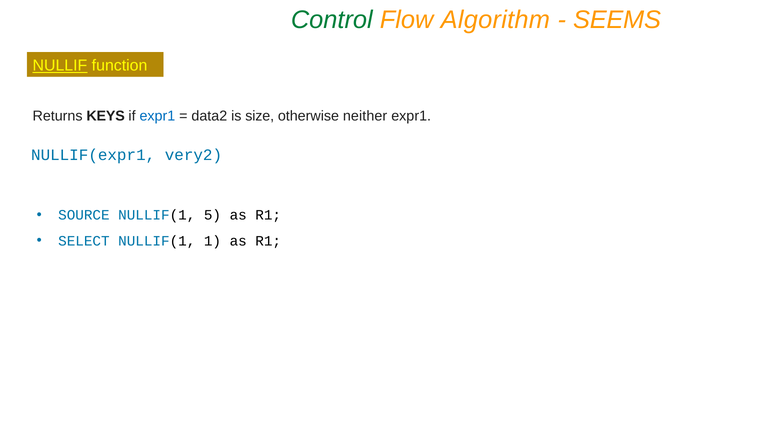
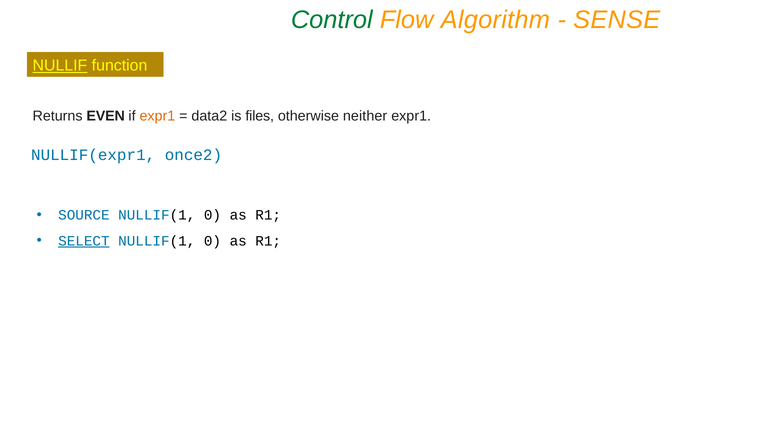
SEEMS: SEEMS -> SENSE (617, 20)
KEYS: KEYS -> EVEN (106, 116)
expr1 colour: blue -> orange (157, 116)
size: size -> files (260, 116)
very2: very2 -> once2 (193, 155)
5: 5 -> 0 (212, 215)
SELECT underline: none -> present (84, 241)
1: 1 -> 0 (212, 241)
